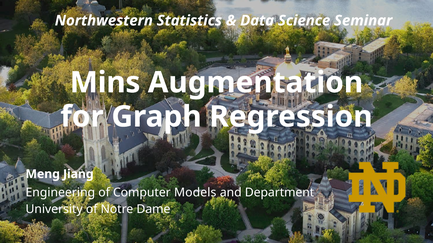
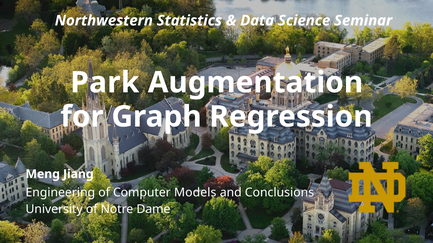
Mins: Mins -> Park (105, 83)
Department: Department -> Conclusions (279, 193)
